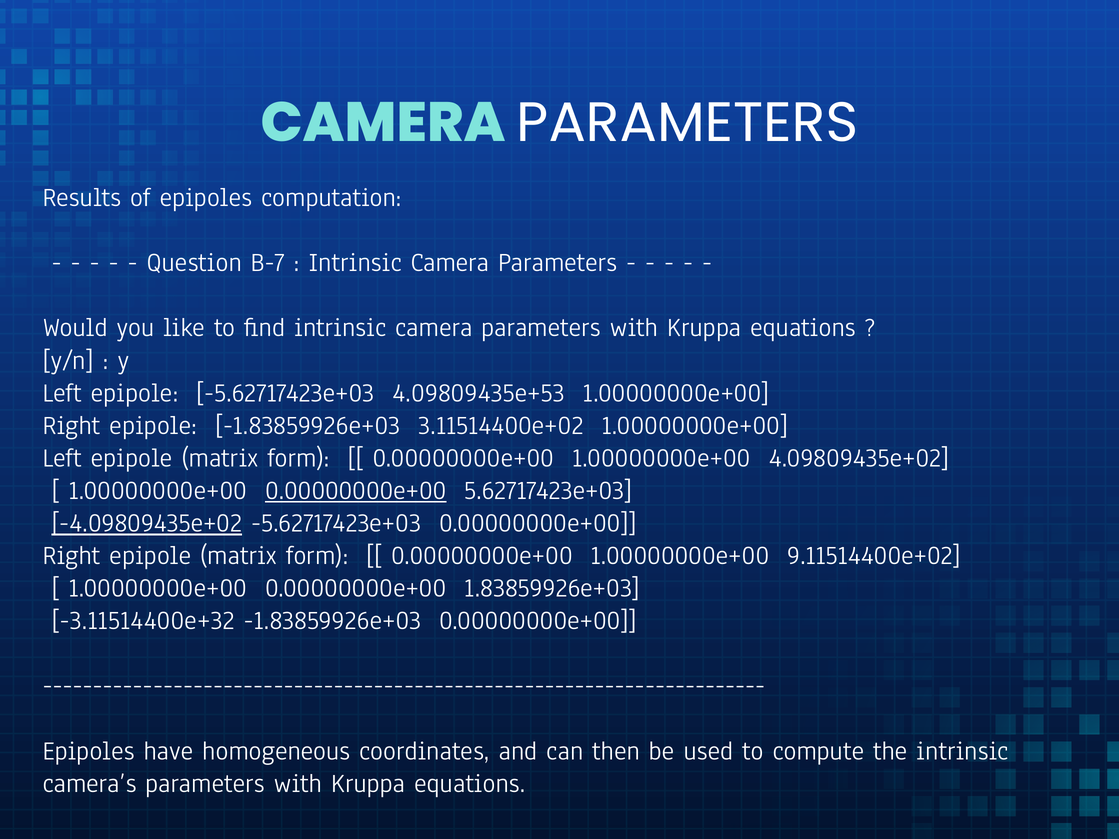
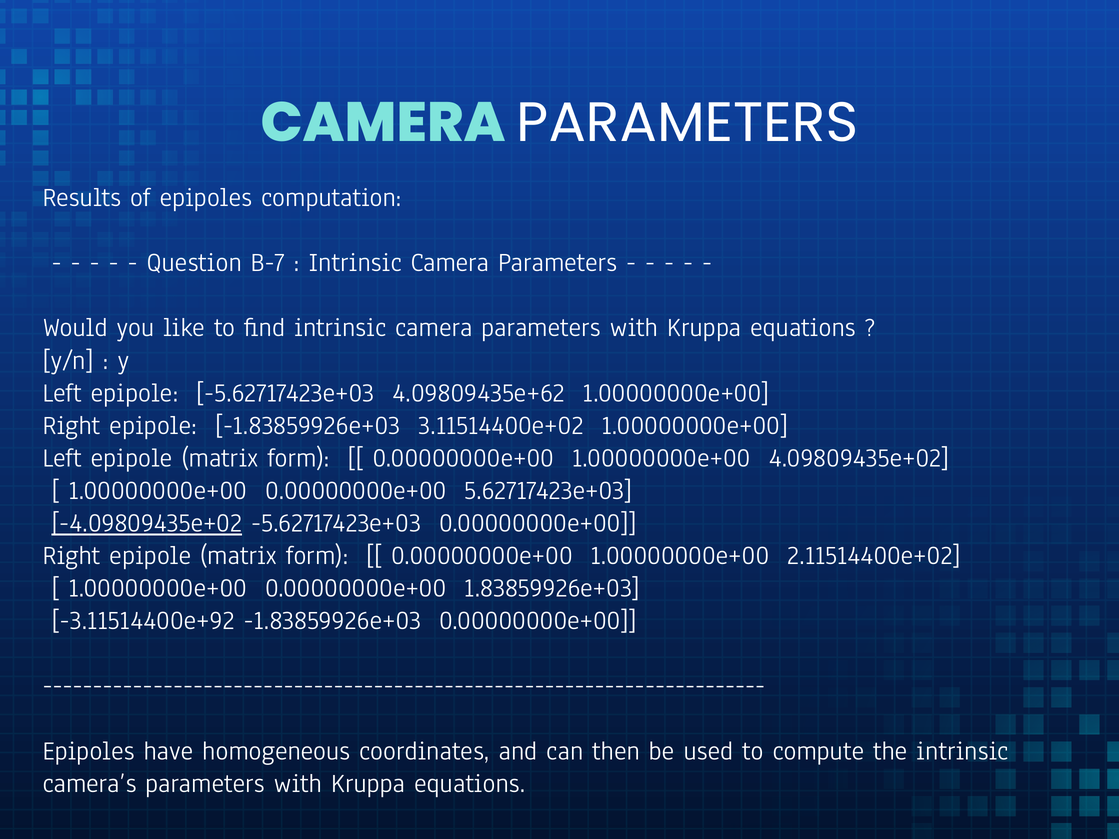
4.09809435e+53: 4.09809435e+53 -> 4.09809435e+62 (479, 393)
0.00000000e+00 underline: present -> none (356, 490)
9.11514400e+02: 9.11514400e+02 -> 2.11514400e+02 (874, 556)
-3.11514400e+32: -3.11514400e+32 -> -3.11514400e+92 (143, 621)
